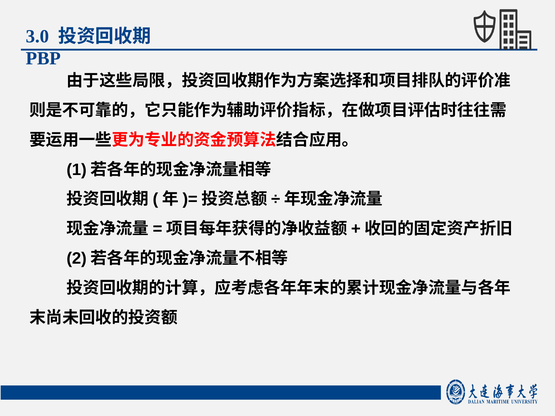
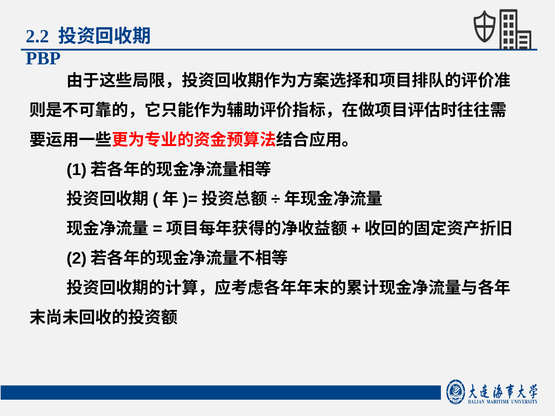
3.0: 3.0 -> 2.2 (38, 36)
